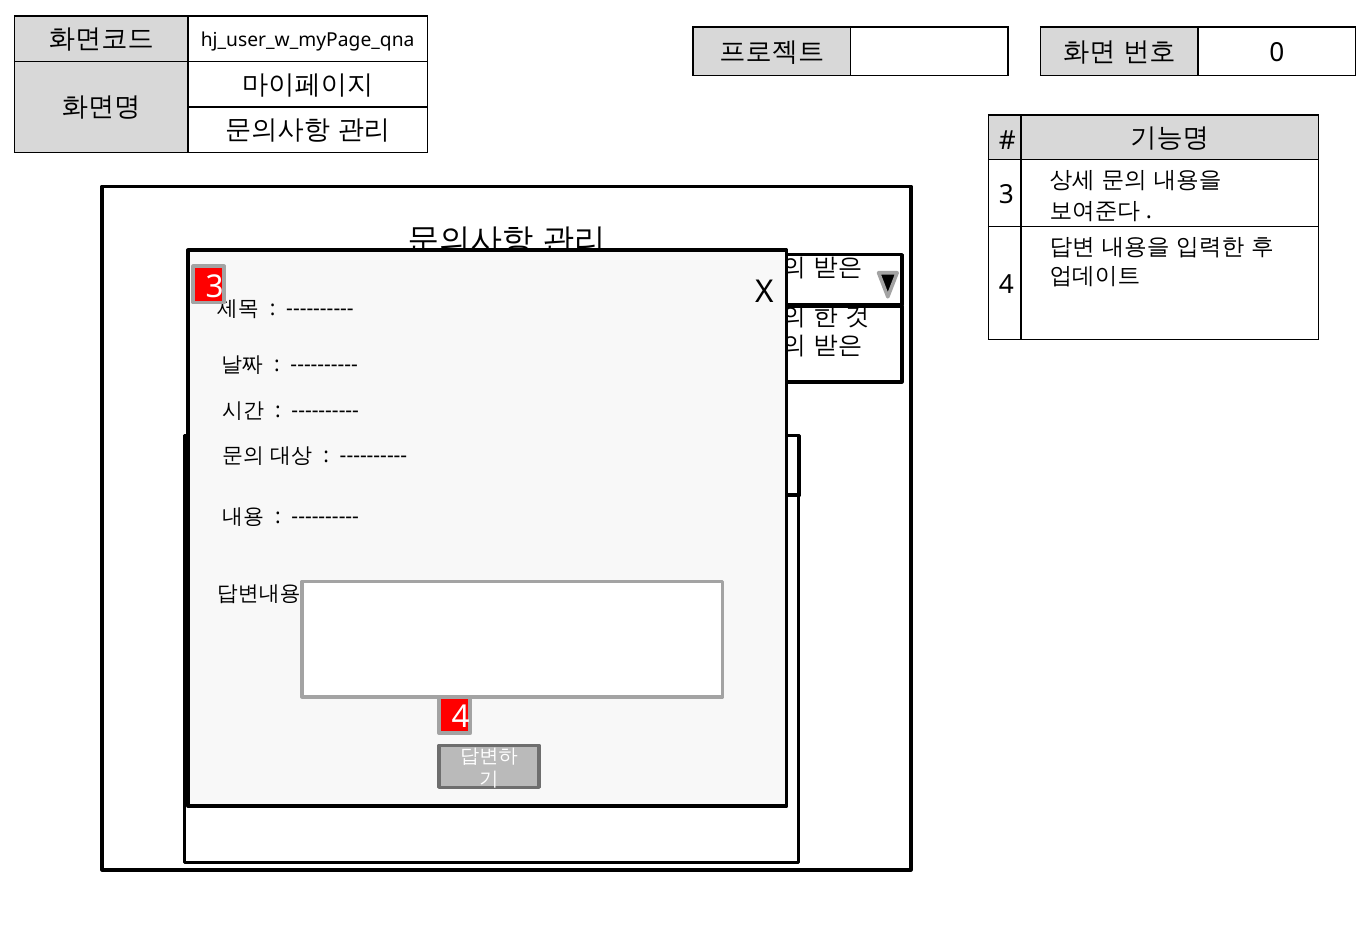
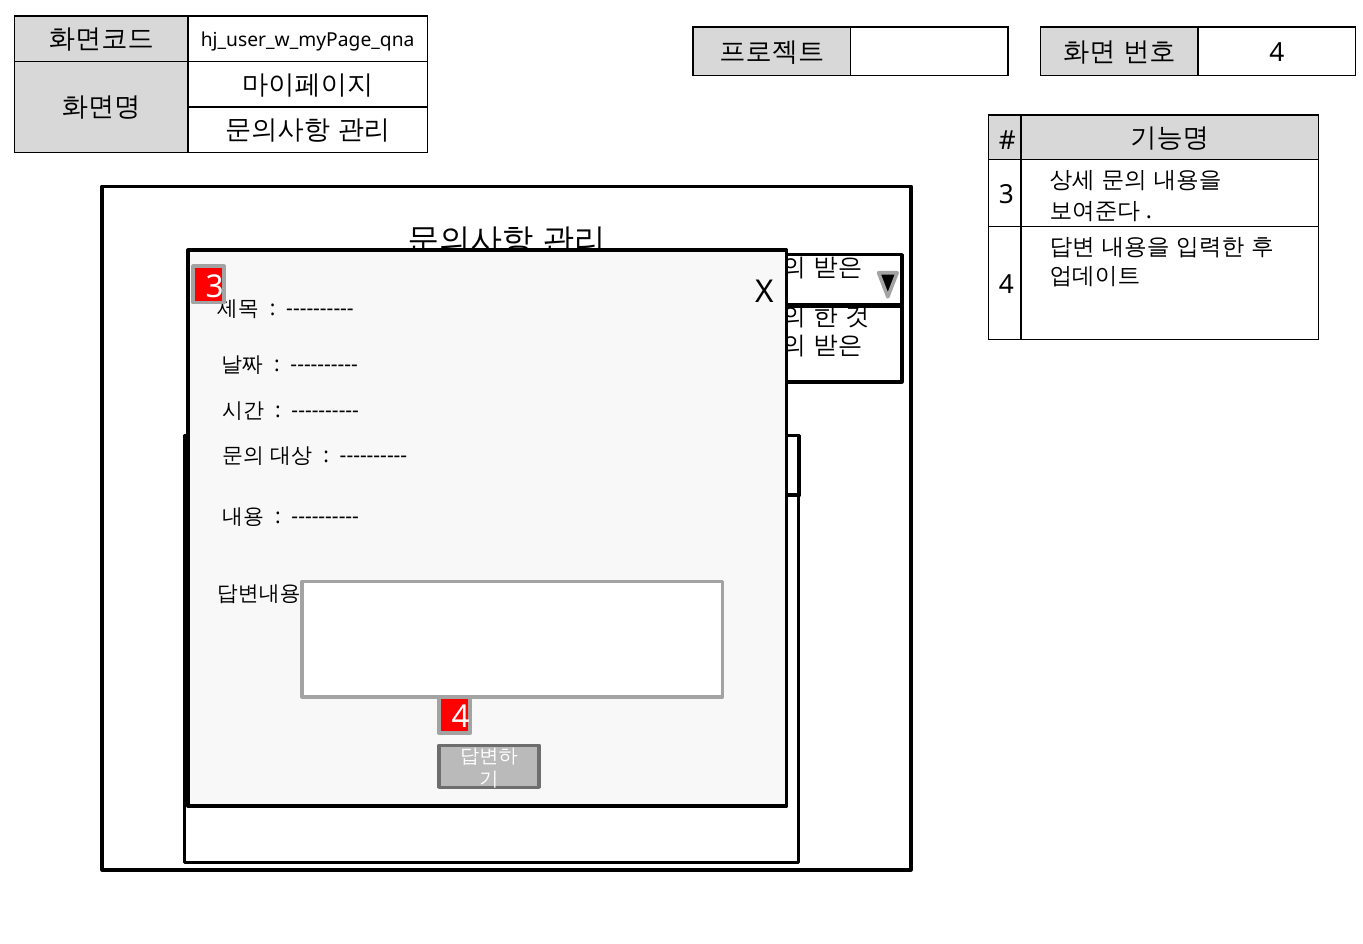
0: 0 -> 4 (1277, 53)
